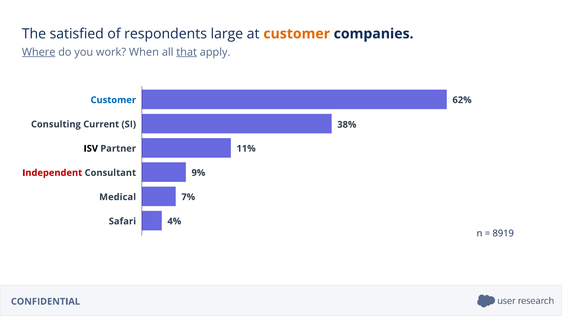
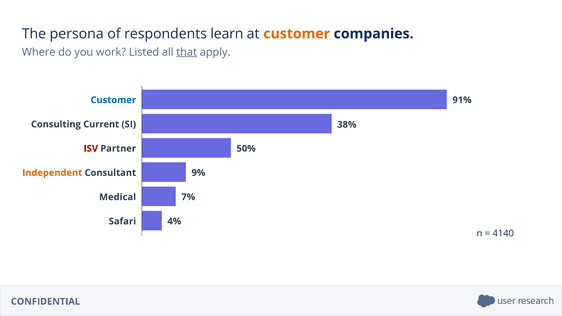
satisfied: satisfied -> persona (77, 34)
large: large -> learn (227, 34)
Where underline: present -> none (39, 52)
When: When -> Listed (144, 52)
62%: 62% -> 91% (462, 100)
ISV colour: black -> red (91, 149)
11%: 11% -> 50% (246, 149)
Independent colour: red -> orange (52, 173)
8919: 8919 -> 4140 (503, 233)
